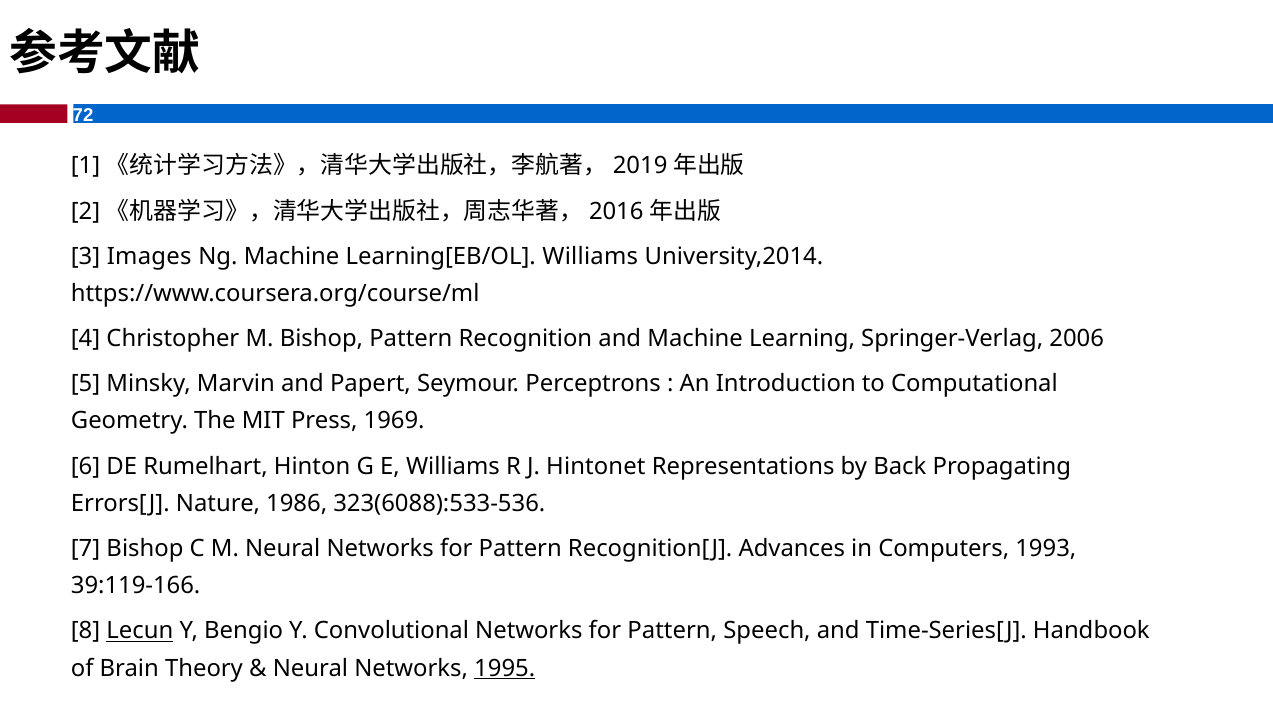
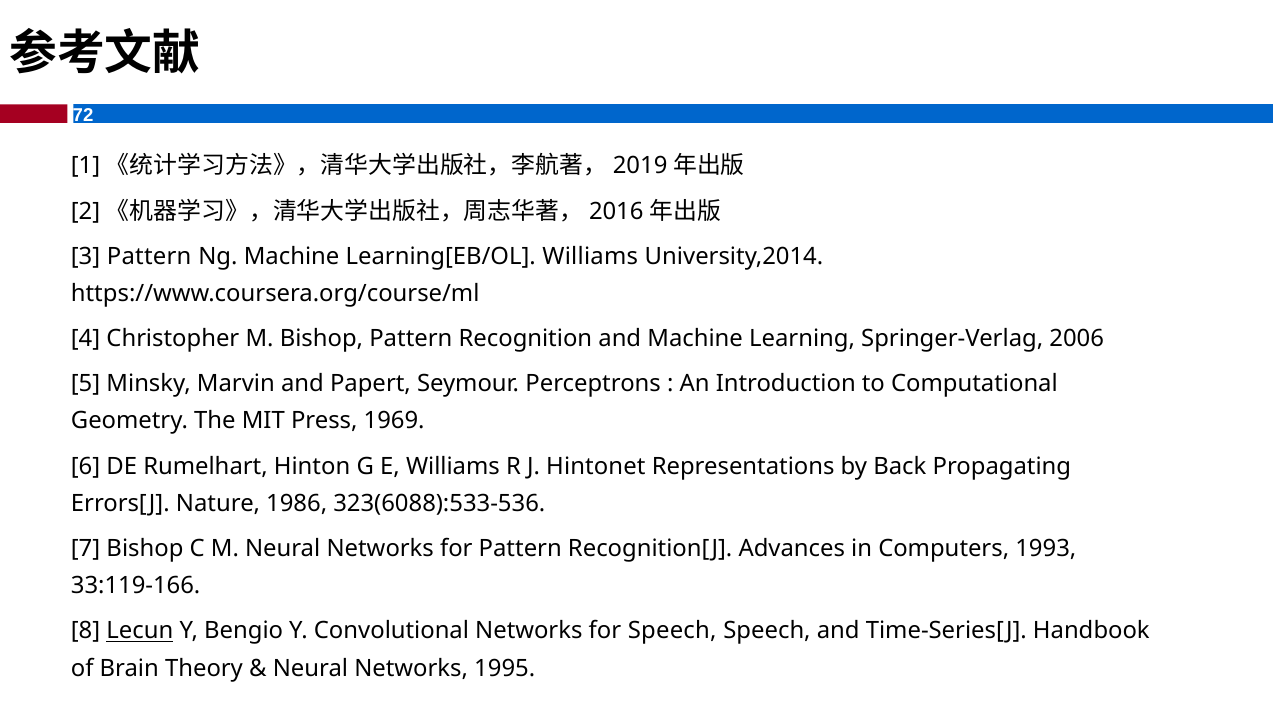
3 Images: Images -> Pattern (149, 256)
39:119-166: 39:119-166 -> 33:119-166 (136, 586)
Convolutional Networks for Pattern: Pattern -> Speech (672, 631)
1995 underline: present -> none (505, 668)
